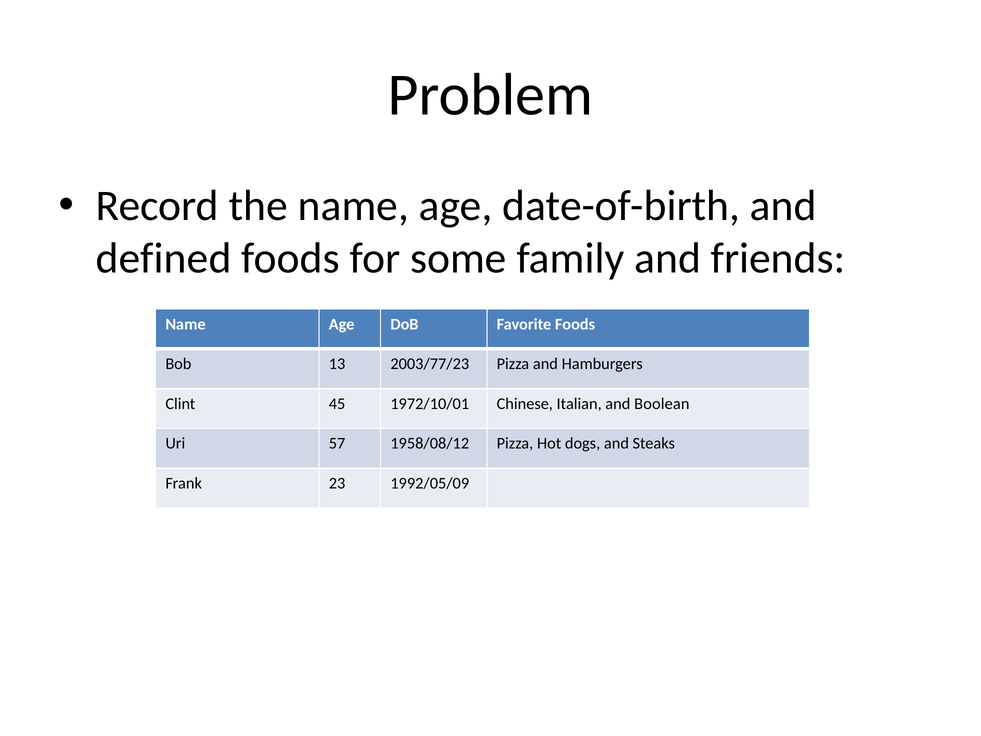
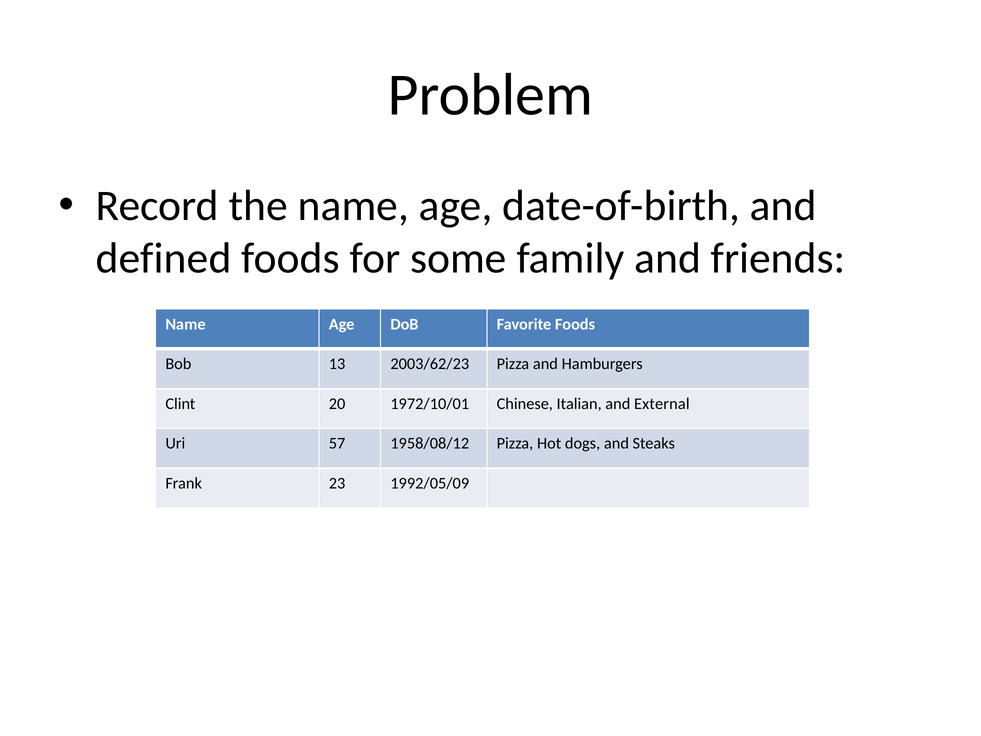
2003/77/23: 2003/77/23 -> 2003/62/23 (430, 364)
45: 45 -> 20 (337, 404)
Boolean: Boolean -> External (662, 404)
